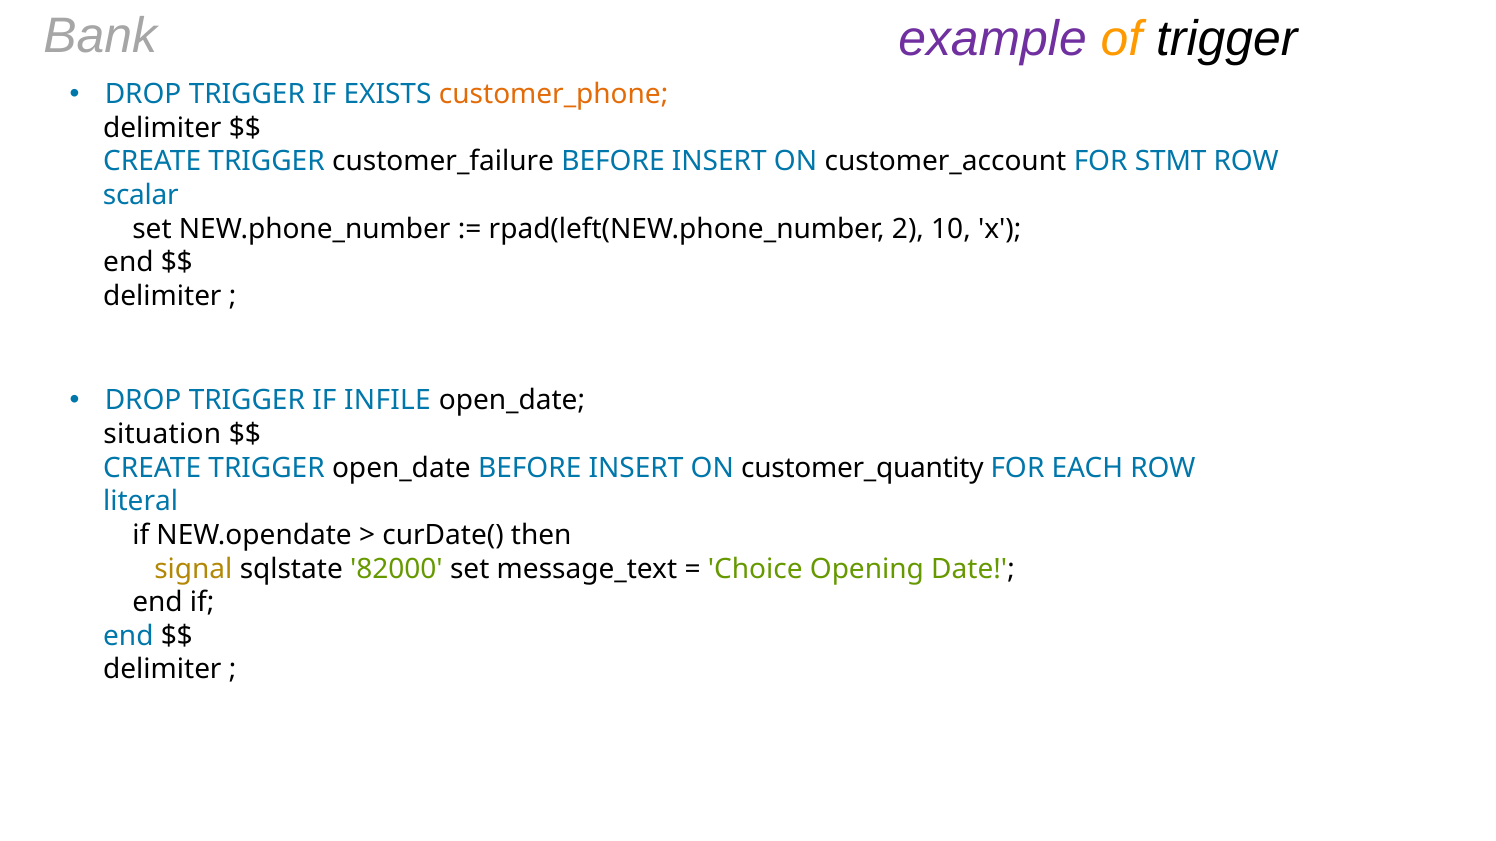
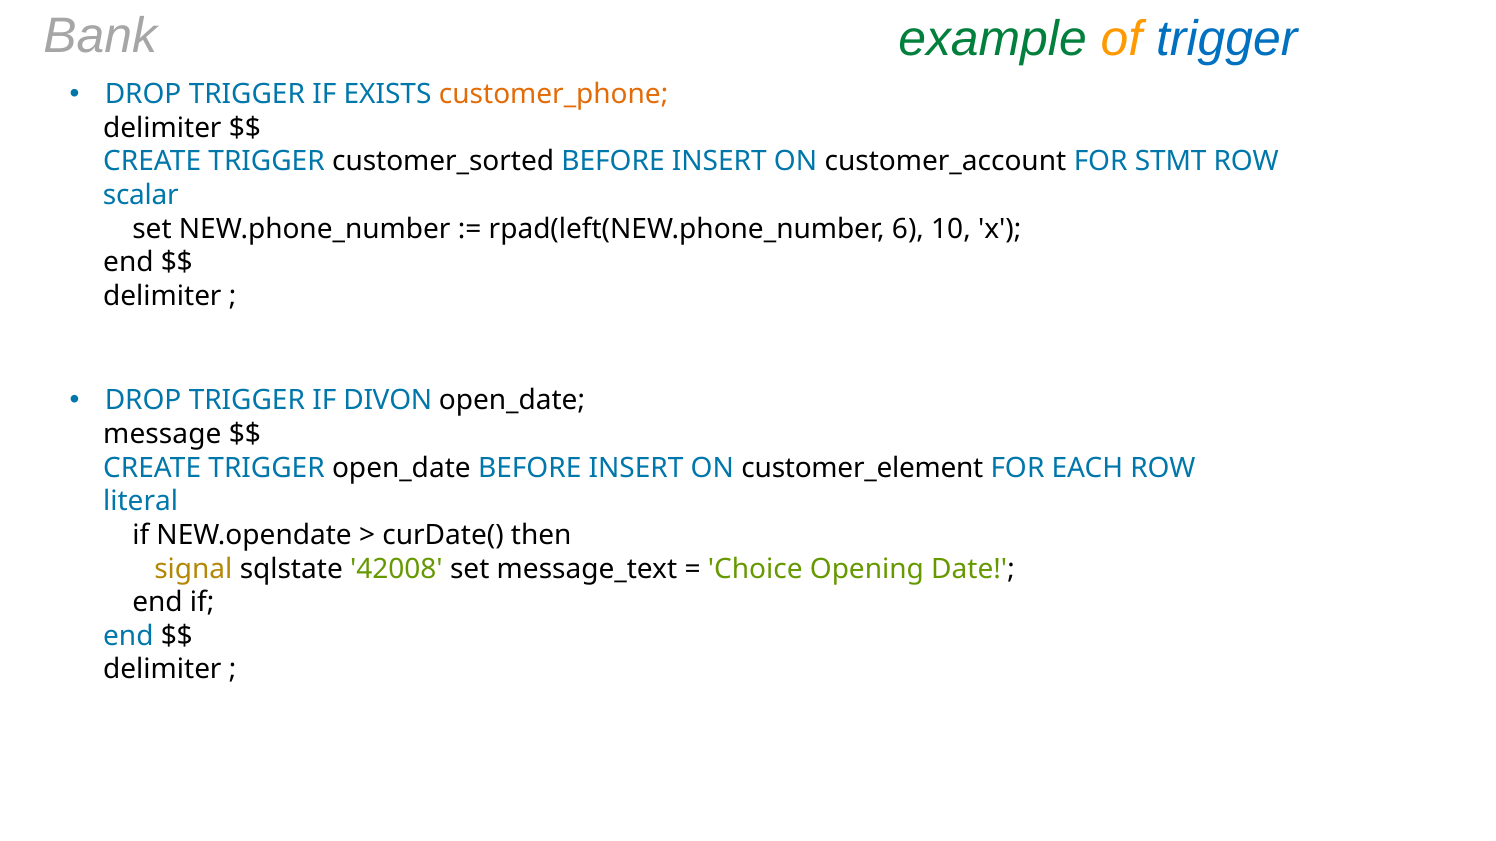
example colour: purple -> green (993, 39)
trigger colour: black -> blue (1227, 39)
customer_failure: customer_failure -> customer_sorted (443, 162)
2: 2 -> 6 (908, 229)
INFILE: INFILE -> DIVON (388, 401)
situation: situation -> message (162, 435)
customer_quantity: customer_quantity -> customer_element (862, 468)
82000: 82000 -> 42008 (396, 569)
